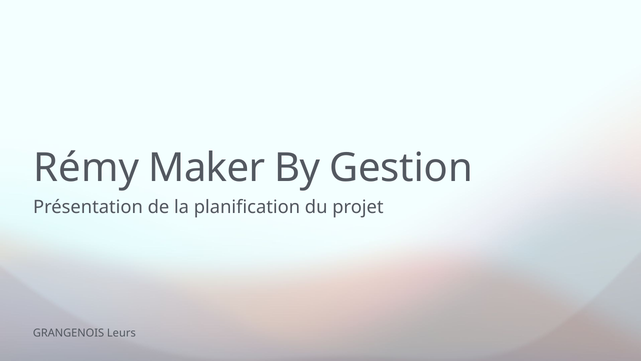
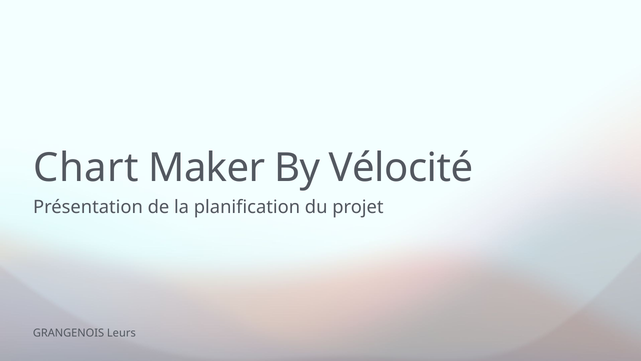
Rémy: Rémy -> Chart (86, 168)
Gestion: Gestion -> Vélocité (401, 168)
